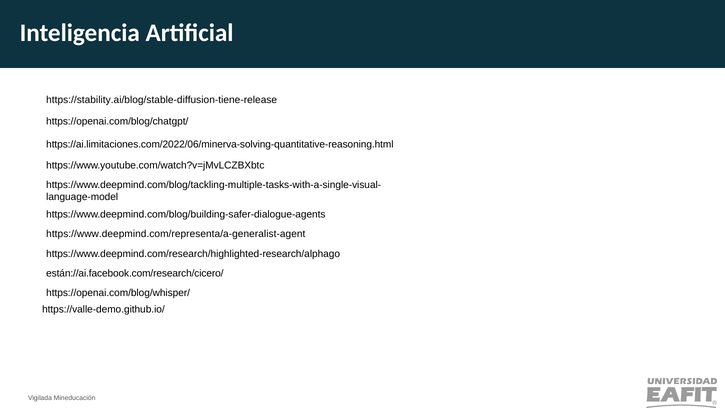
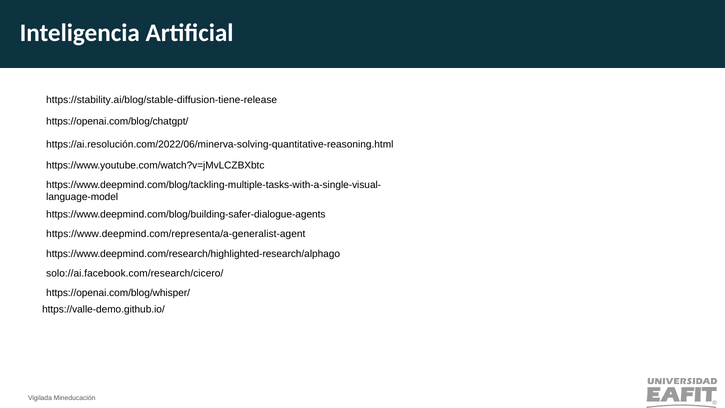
https://ai.limitaciones.com/2022/06/minerva-solving-quantitative-reasoning.html: https://ai.limitaciones.com/2022/06/minerva-solving-quantitative-reasoning.html -> https://ai.resolución.com/2022/06/minerva-solving-quantitative-reasoning.html (220, 144)
están://ai.facebook.com/research/cicero/: están://ai.facebook.com/research/cicero/ -> solo://ai.facebook.com/research/cicero/ (135, 273)
